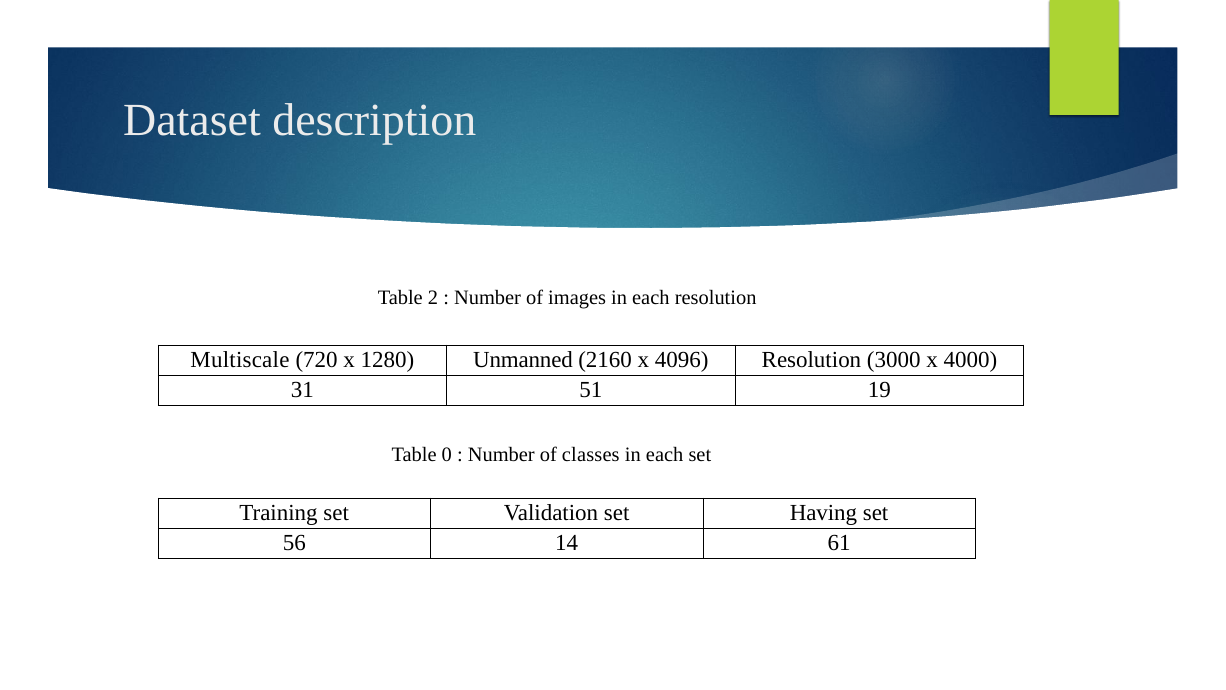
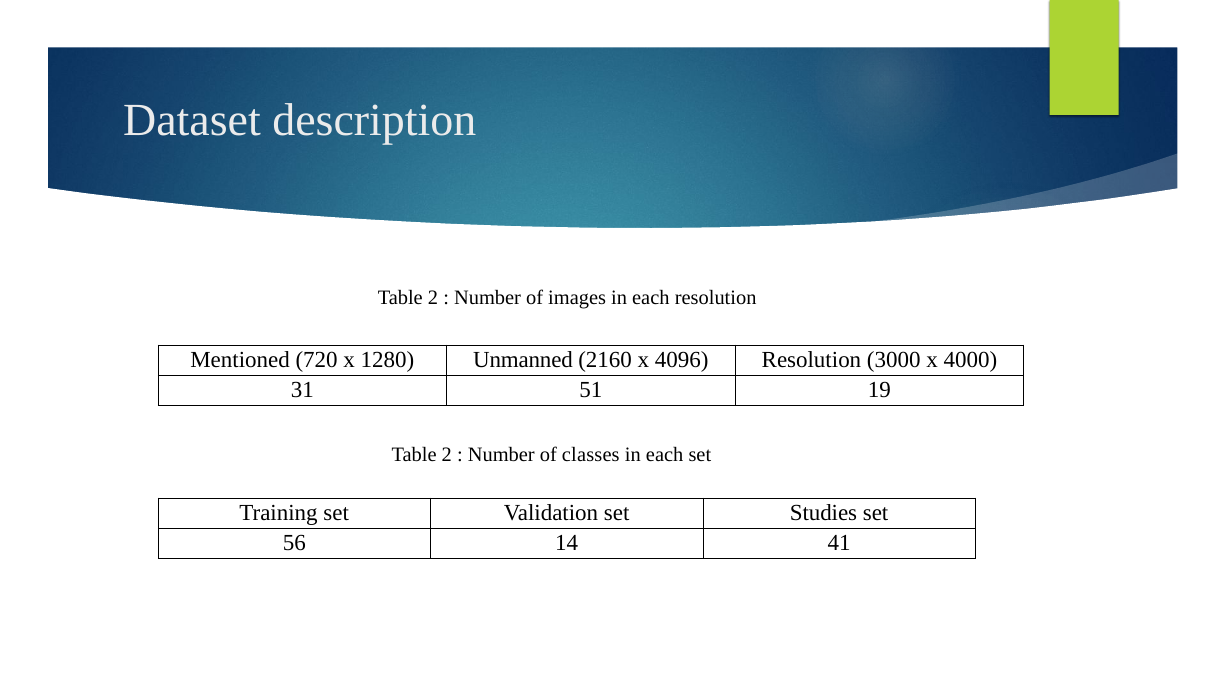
Multiscale: Multiscale -> Mentioned (240, 360)
0: 0 -> 2 (447, 455)
Having: Having -> Studies (823, 513)
61: 61 -> 41 (839, 543)
